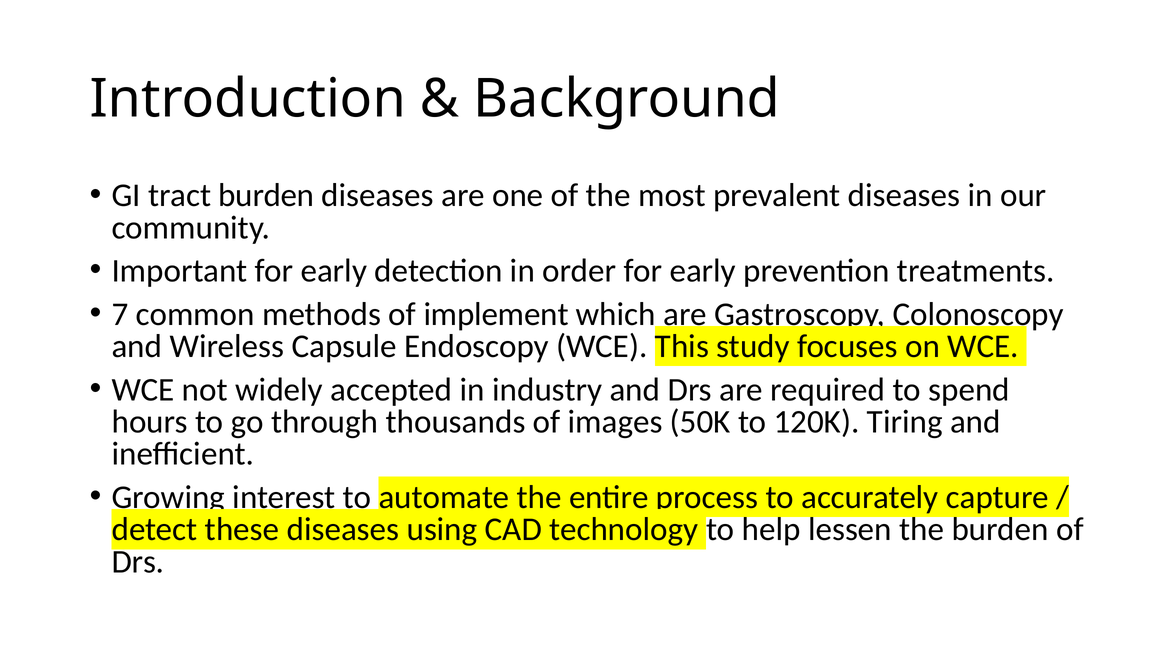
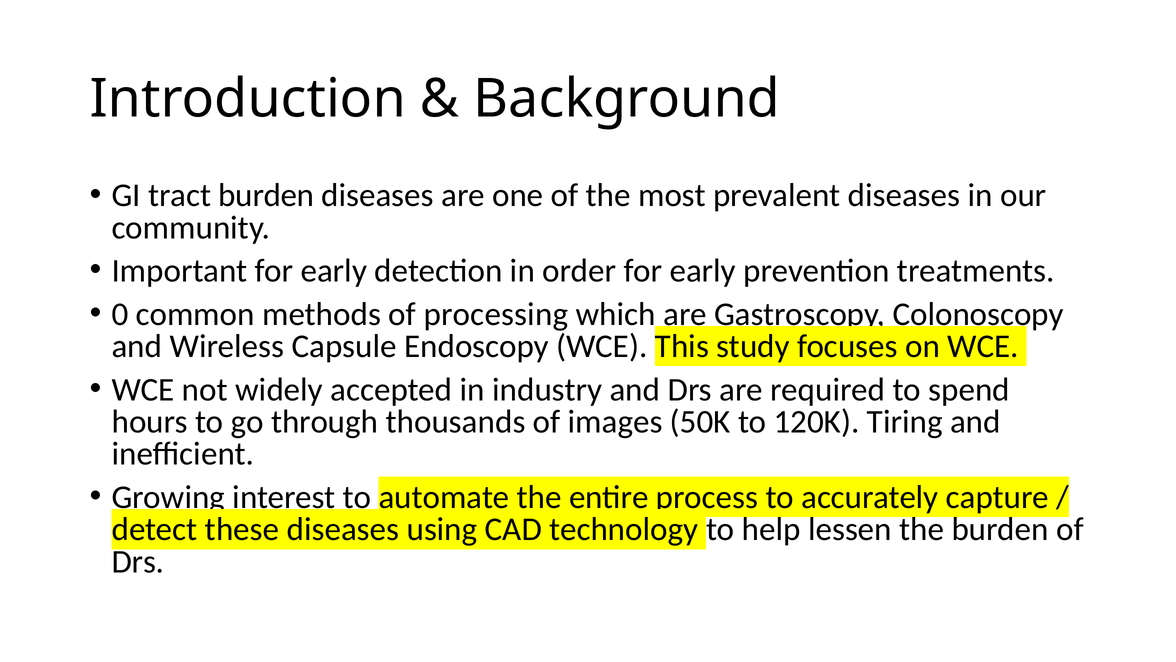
7: 7 -> 0 (120, 314)
implement: implement -> processing (496, 314)
